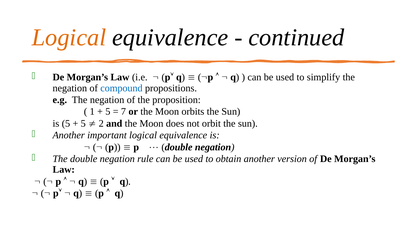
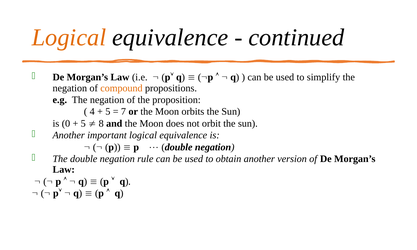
compound colour: blue -> orange (121, 88)
1: 1 -> 4 (92, 112)
is 5: 5 -> 0 (66, 124)
2: 2 -> 8 (101, 124)
